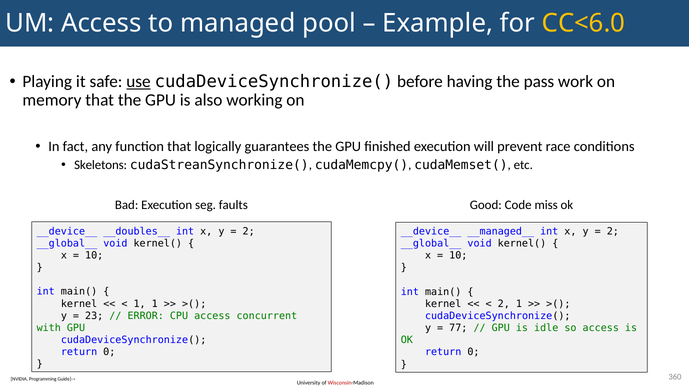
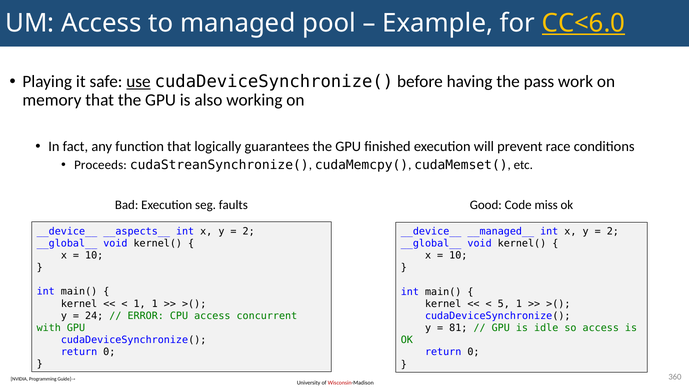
CC<6.0 underline: none -> present (583, 23)
Skeletons: Skeletons -> Proceeds (100, 165)
__doubles__: __doubles__ -> __aspects__ (137, 231)
2: 2 -> 5 (504, 303)
23: 23 -> 24 (94, 315)
77: 77 -> 81 (458, 328)
